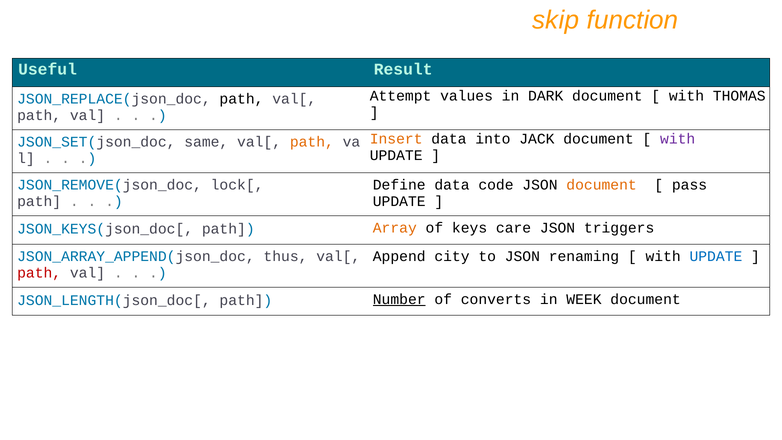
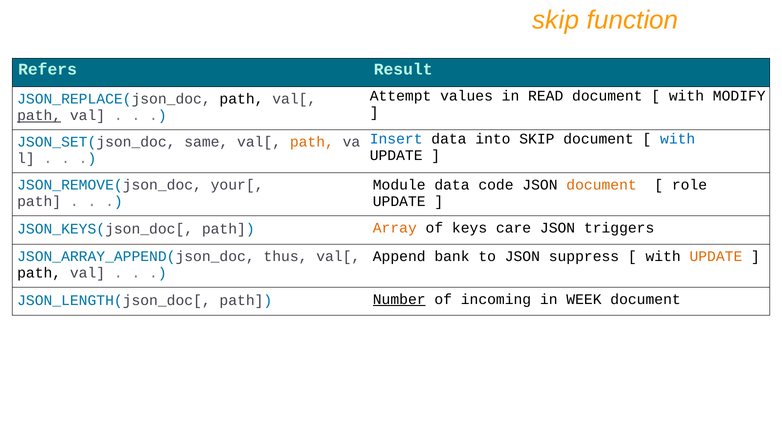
Useful: Useful -> Refers (48, 69)
DARK: DARK -> READ (546, 96)
THOMAS: THOMAS -> MODIFY (739, 96)
path underline: none -> present (39, 115)
Insert colour: orange -> blue (396, 139)
into JACK: JACK -> SKIP (537, 139)
with colour: purple -> blue (678, 139)
lock[: lock[ -> your[ (237, 185)
Define: Define -> Module (399, 185)
pass: pass -> role (690, 185)
city: city -> bank (452, 256)
renaming: renaming -> suppress (584, 256)
UPDATE colour: blue -> orange (716, 256)
path colour: red -> black (39, 273)
converts: converts -> incoming (496, 299)
